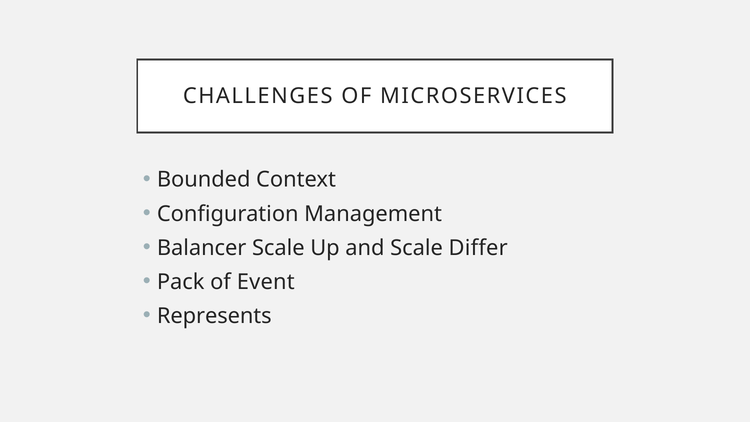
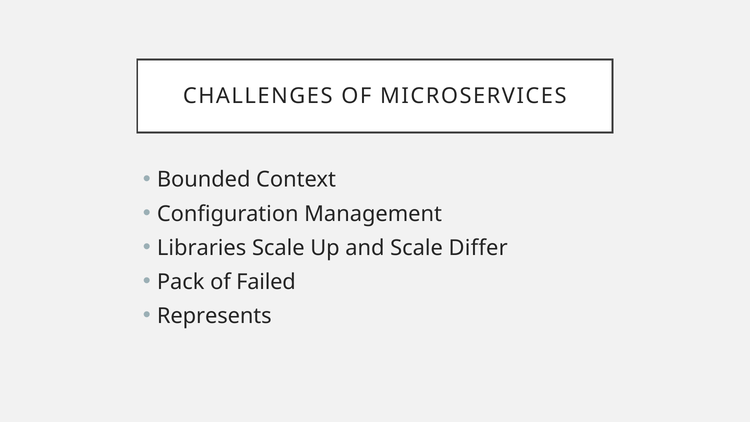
Balancer: Balancer -> Libraries (202, 248)
Event: Event -> Failed (266, 282)
